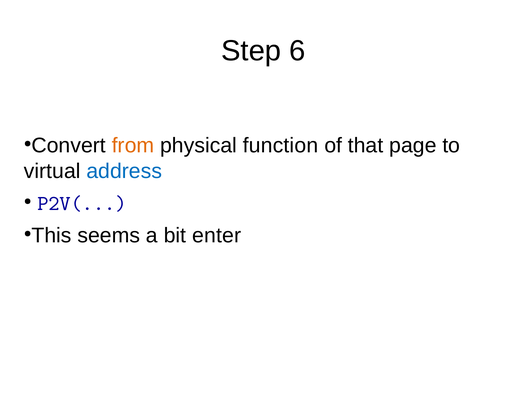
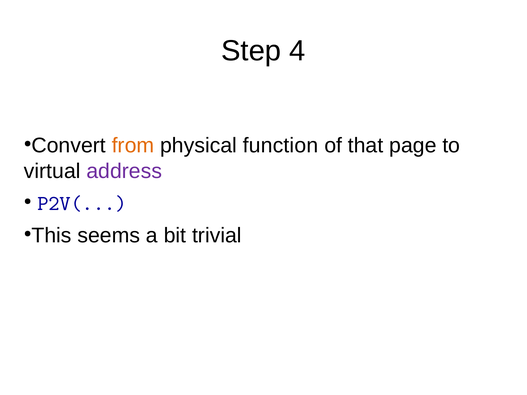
6: 6 -> 4 (297, 51)
address colour: blue -> purple (124, 171)
enter: enter -> trivial (217, 236)
